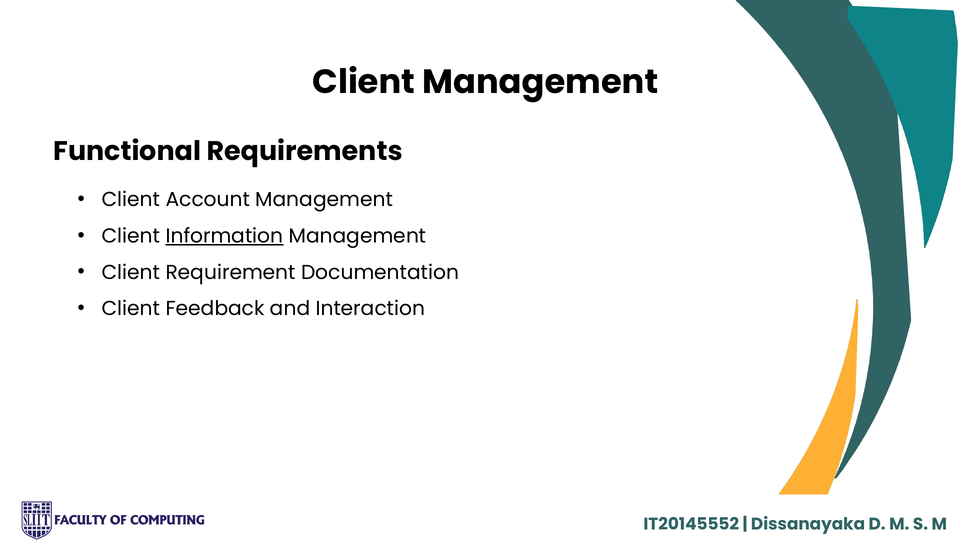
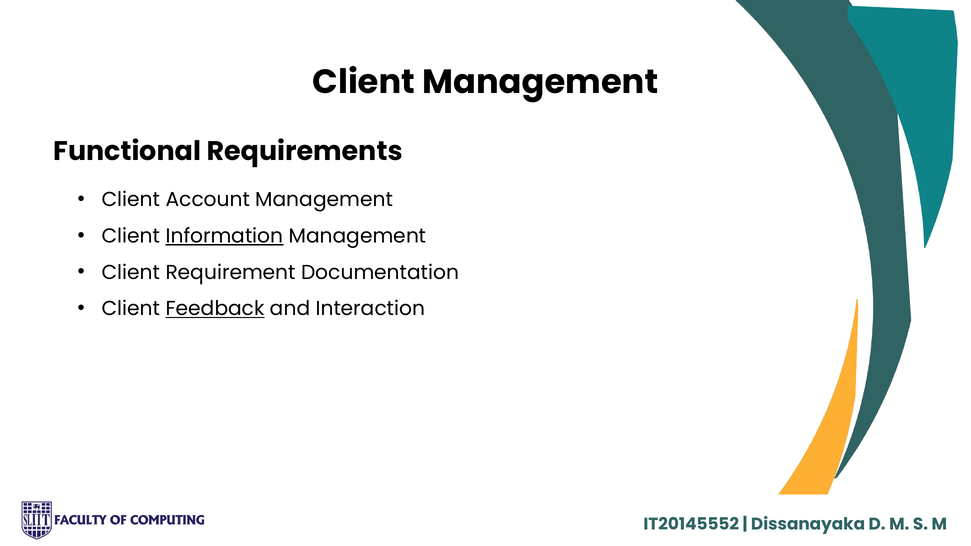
Feedback underline: none -> present (215, 309)
